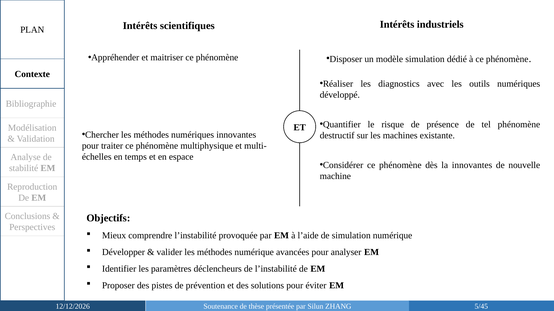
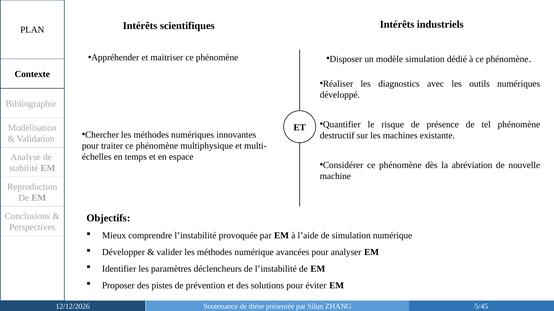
la innovantes: innovantes -> abréviation (472, 165)
